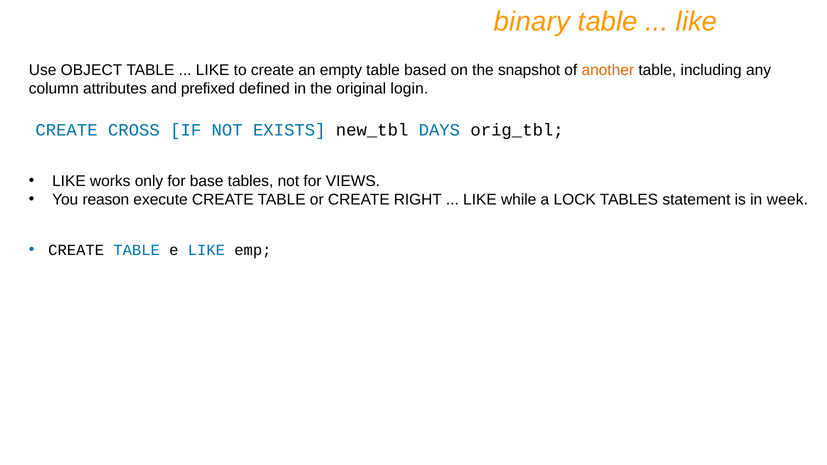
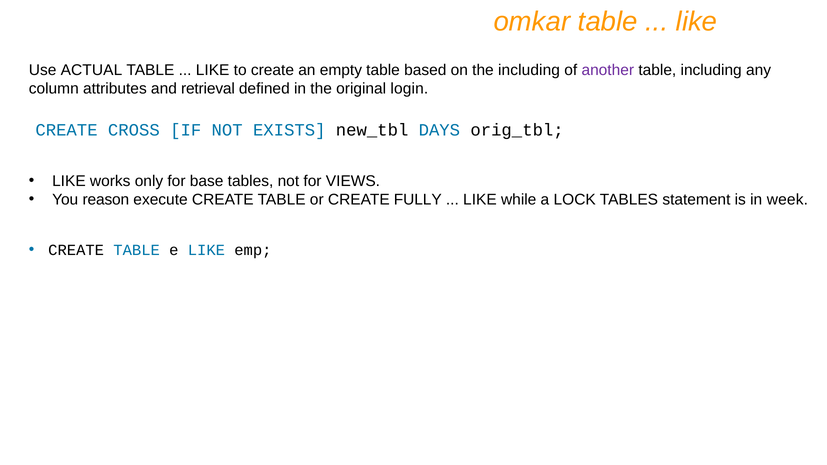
binary: binary -> omkar (532, 22)
OBJECT: OBJECT -> ACTUAL (91, 70)
the snapshot: snapshot -> including (529, 70)
another colour: orange -> purple (608, 70)
prefixed: prefixed -> retrieval (208, 89)
RIGHT: RIGHT -> FULLY (418, 200)
